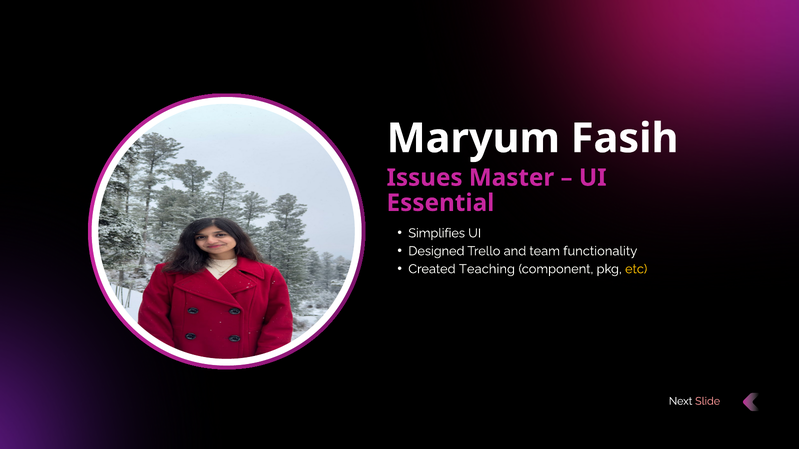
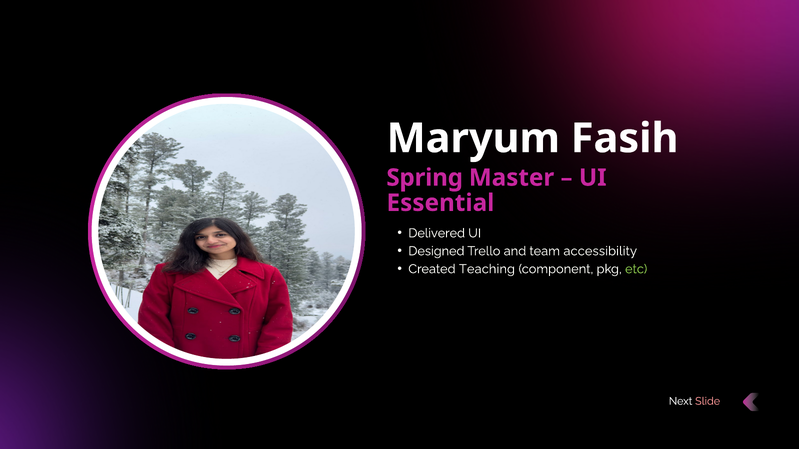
Issues: Issues -> Spring (425, 178)
Simplifies: Simplifies -> Delivered (437, 233)
functionality: functionality -> accessibility (600, 251)
etc colour: yellow -> light green (636, 269)
